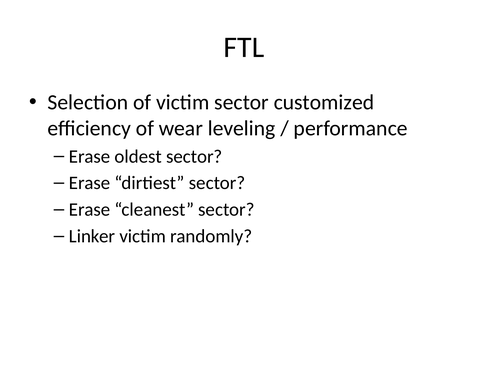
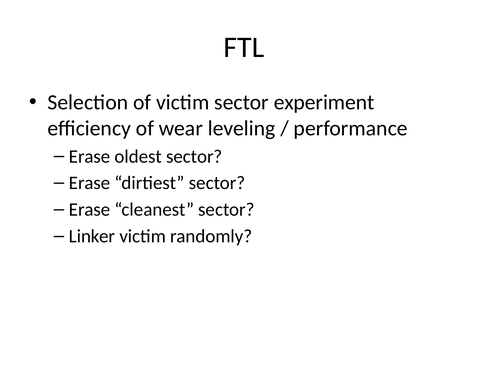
customized: customized -> experiment (324, 102)
